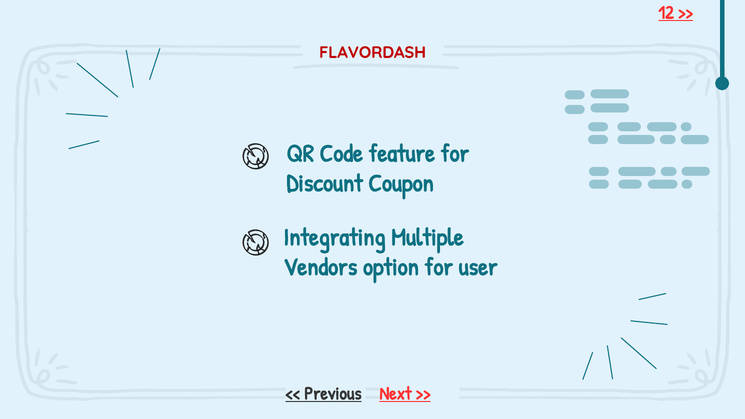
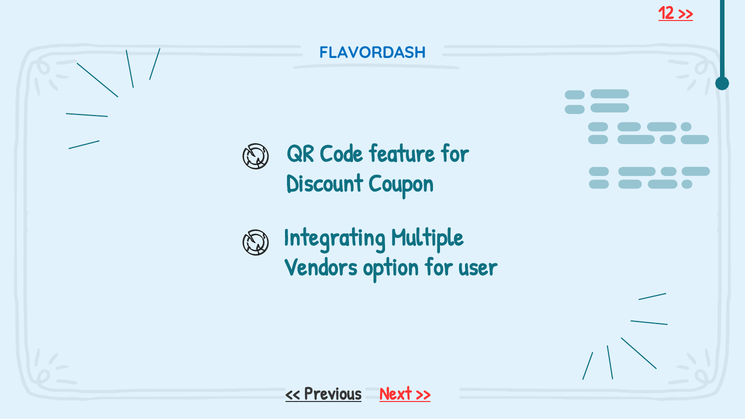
FLAVORDASH colour: red -> blue (373, 52)
